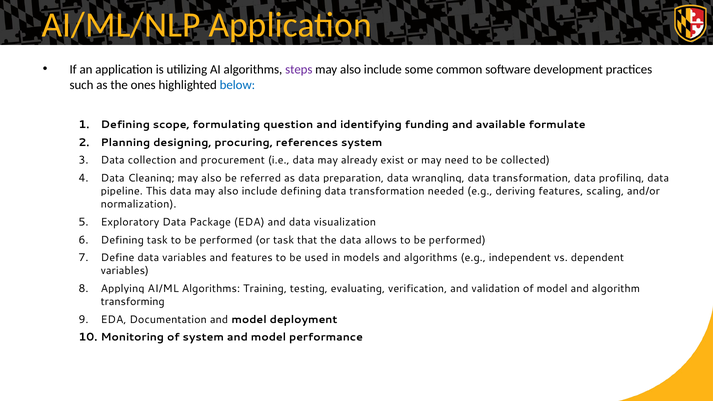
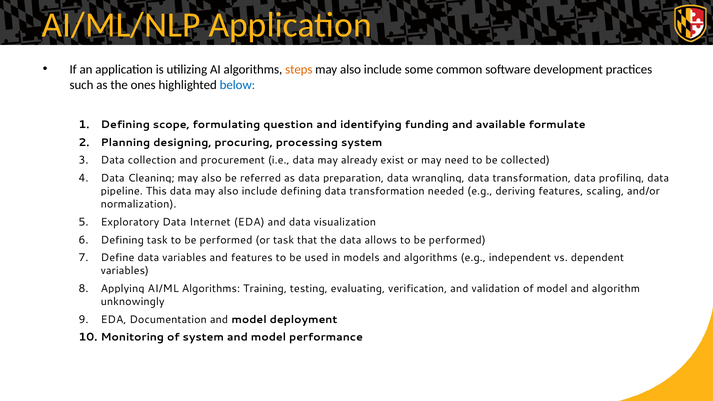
steps colour: purple -> orange (299, 69)
references: references -> processing (307, 143)
Package: Package -> Internet (210, 222)
transforming: transforming -> unknowingly (133, 302)
